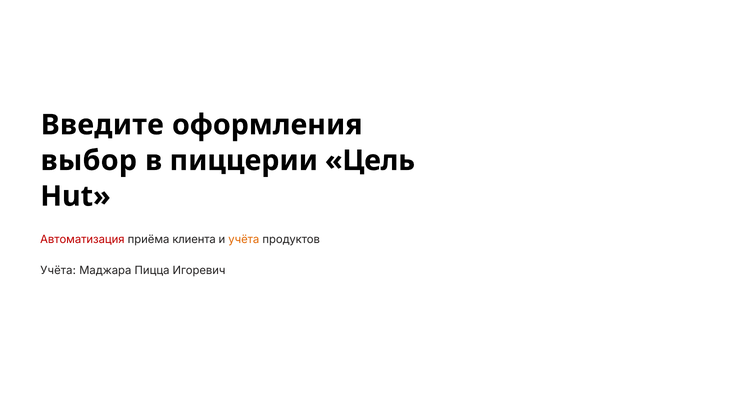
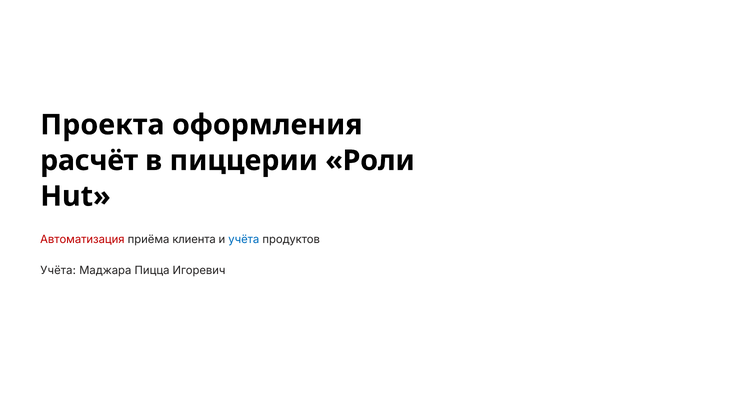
Введите: Введите -> Проекта (102, 125)
выбор: выбор -> расчёт (89, 161)
Цель: Цель -> Роли (370, 161)
учёта colour: orange -> blue (244, 239)
